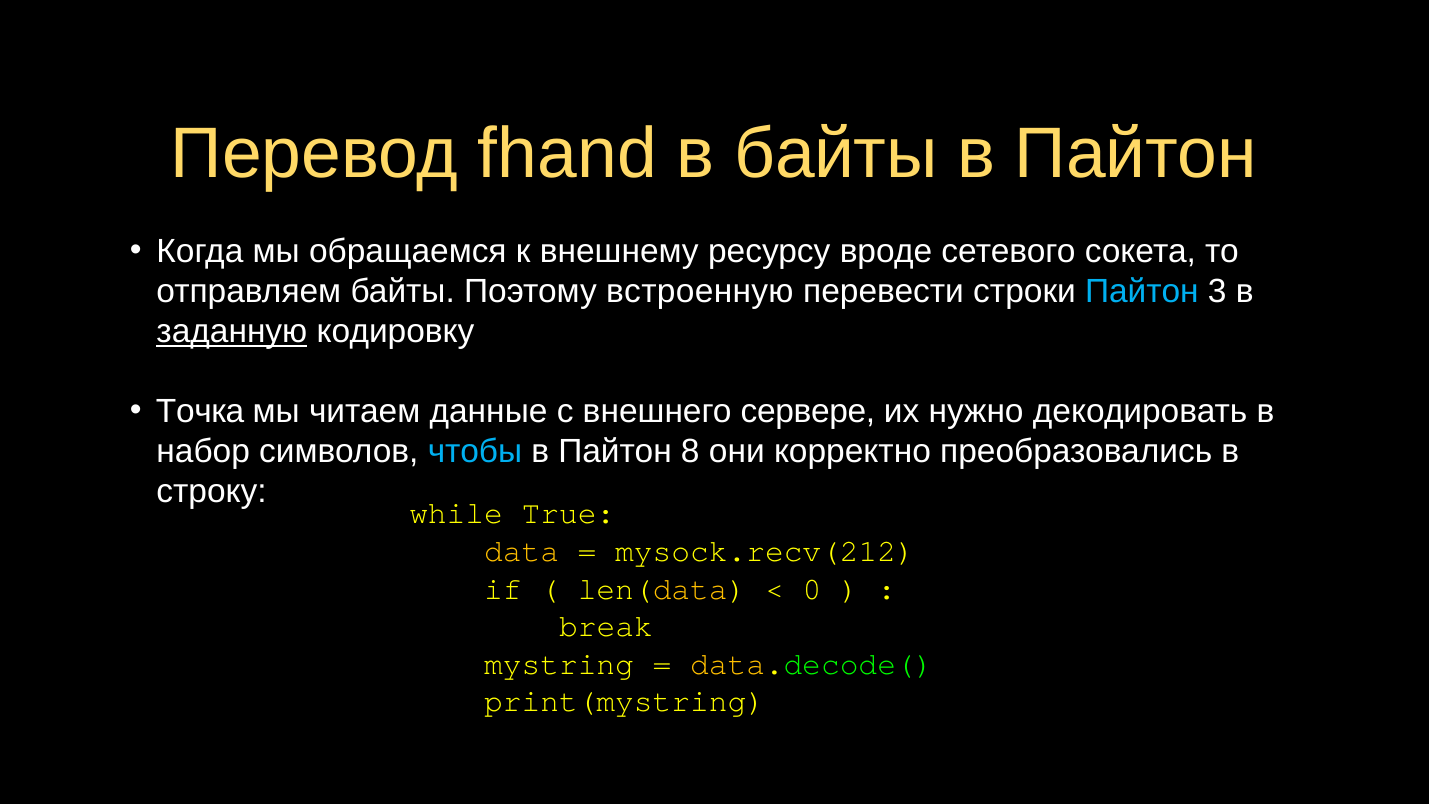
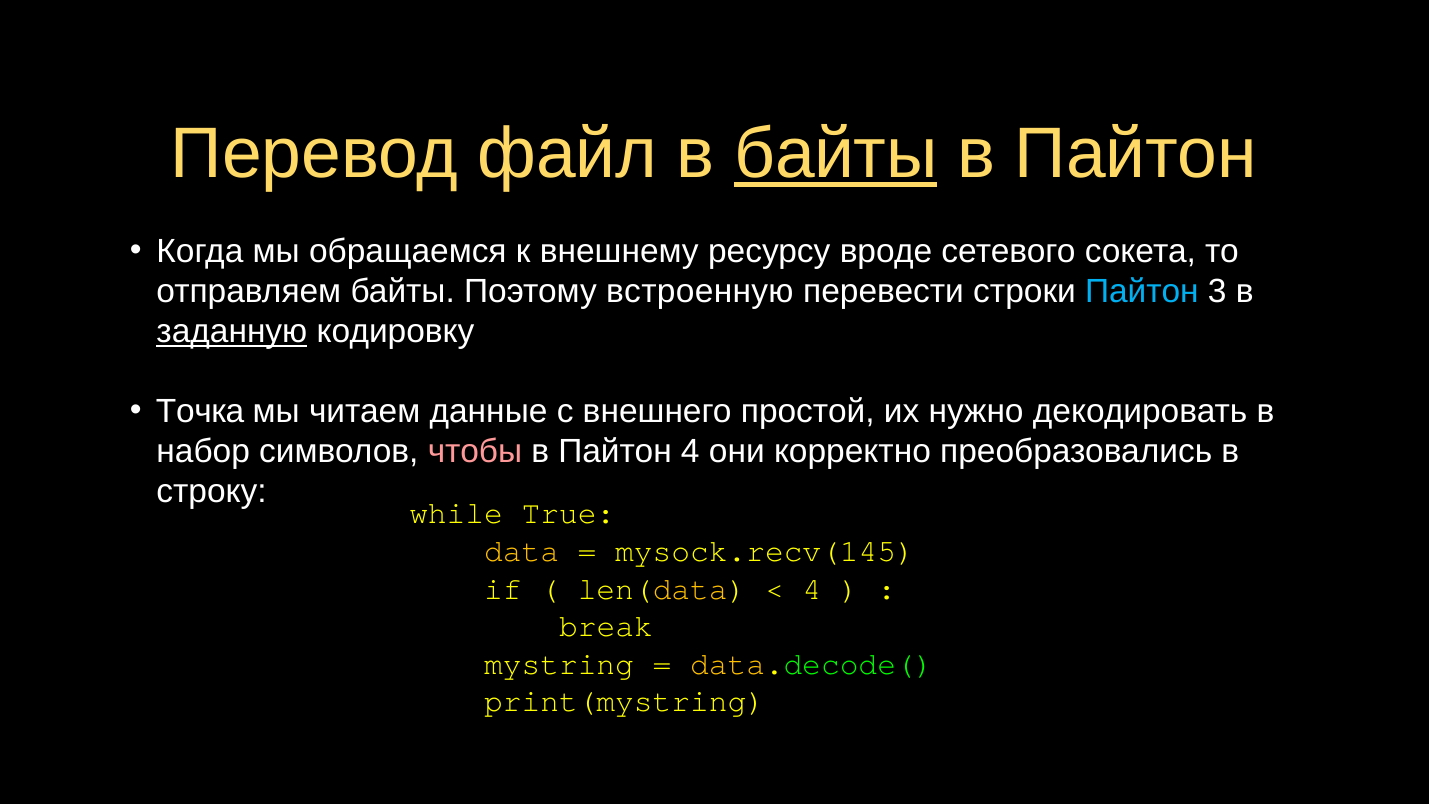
fhand: fhand -> файл (568, 154)
байты underline: none -> present (836, 154)
сервере: сервере -> простой (808, 411)
чтобы colour: light blue -> pink (475, 451)
Пайтон 8: 8 -> 4 (690, 451)
mysock.recv(212: mysock.recv(212 -> mysock.recv(145 (765, 551)
0: 0 -> 4 (812, 589)
